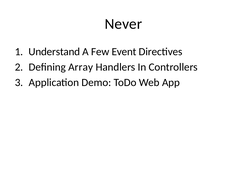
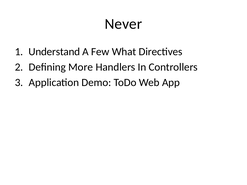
Event: Event -> What (124, 52)
Array: Array -> More (81, 67)
